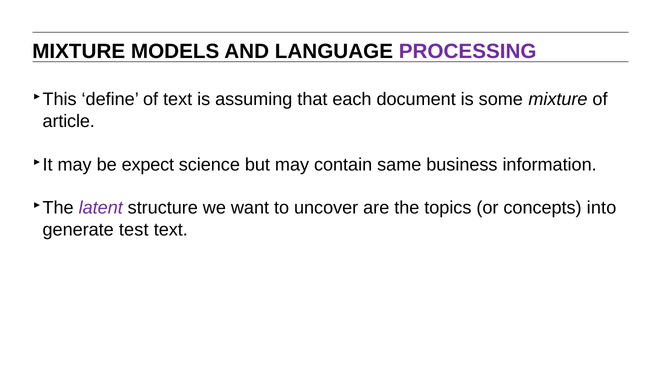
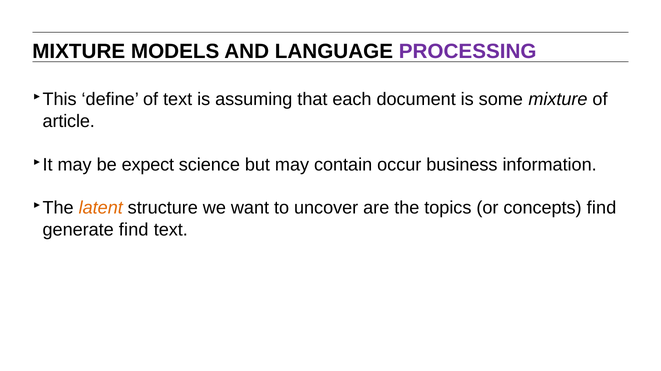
same: same -> occur (399, 165)
latent colour: purple -> orange (101, 208)
concepts into: into -> find (602, 208)
generate test: test -> find (134, 230)
